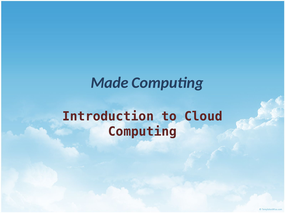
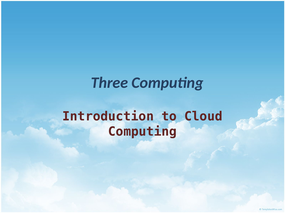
Made: Made -> Three (110, 83)
